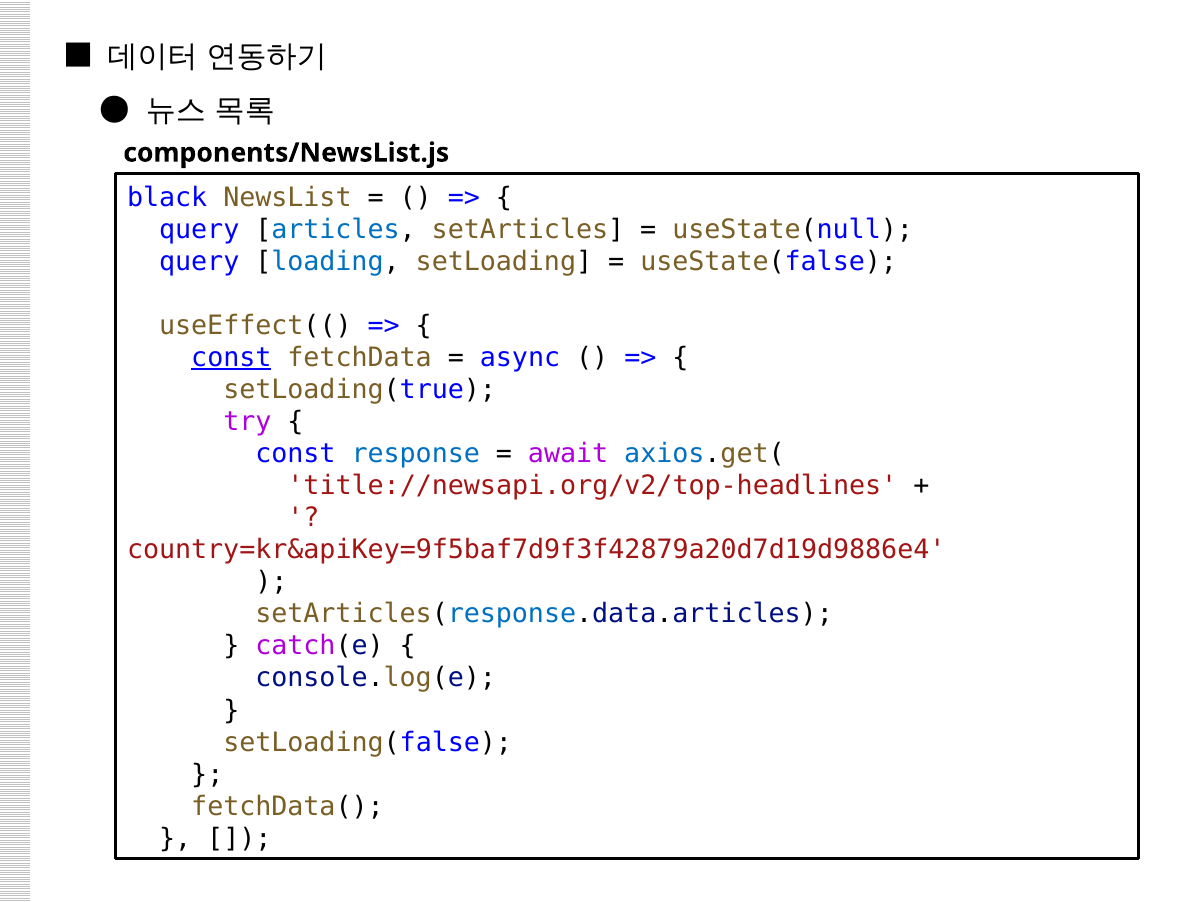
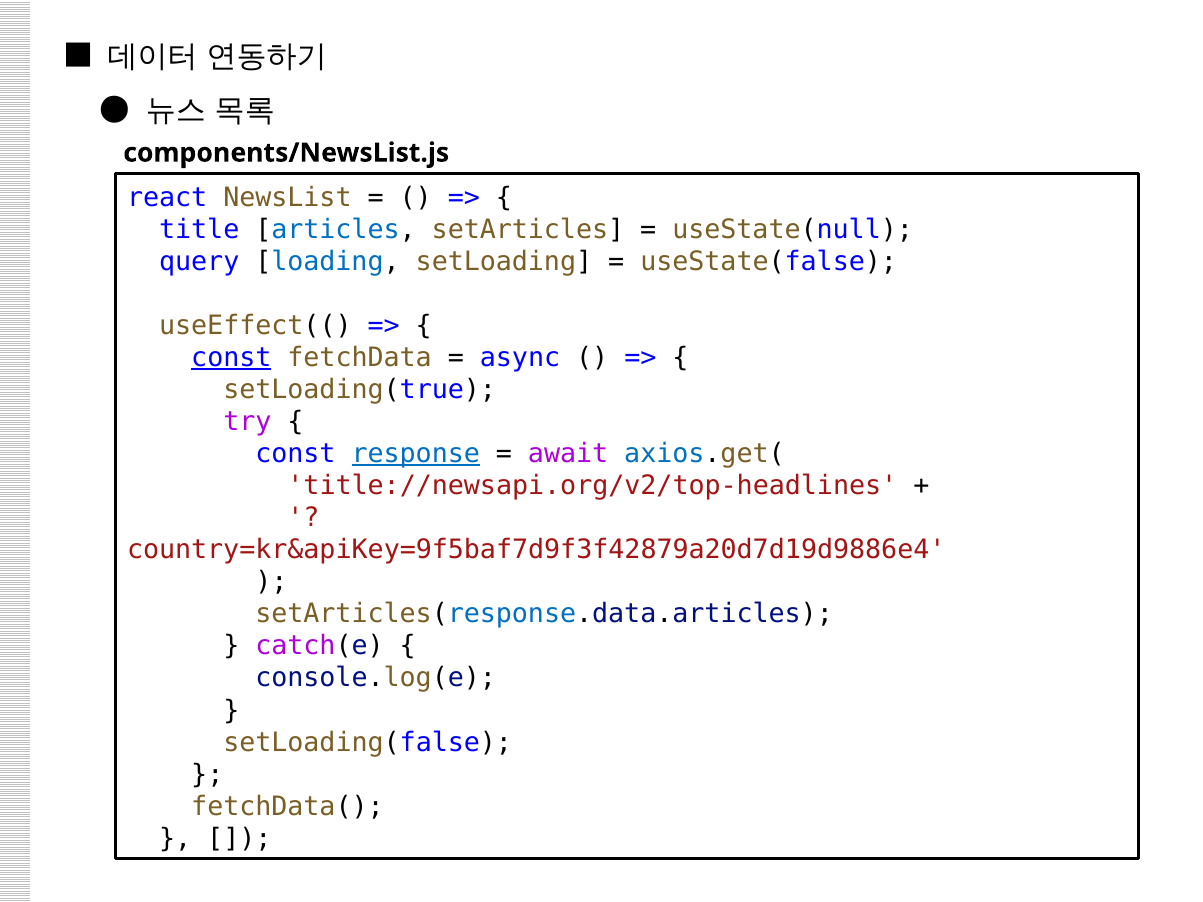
black: black -> react (167, 197)
query: query -> title (199, 229)
response underline: none -> present (416, 454)
